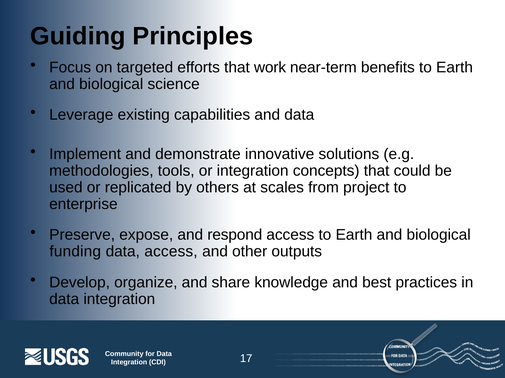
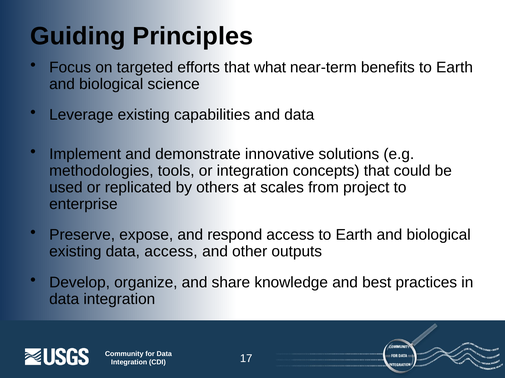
work: work -> what (270, 68)
funding: funding -> existing (75, 252)
